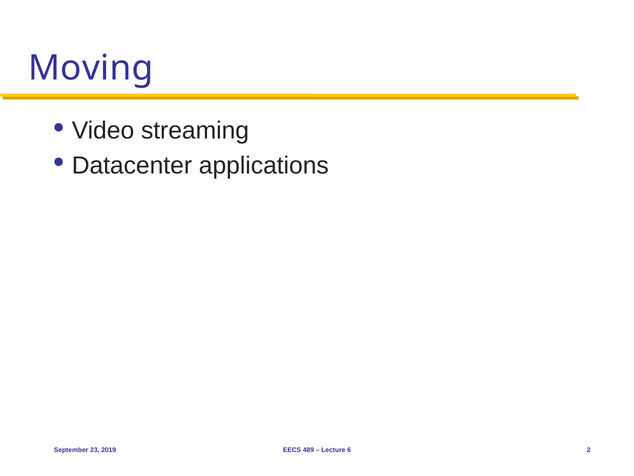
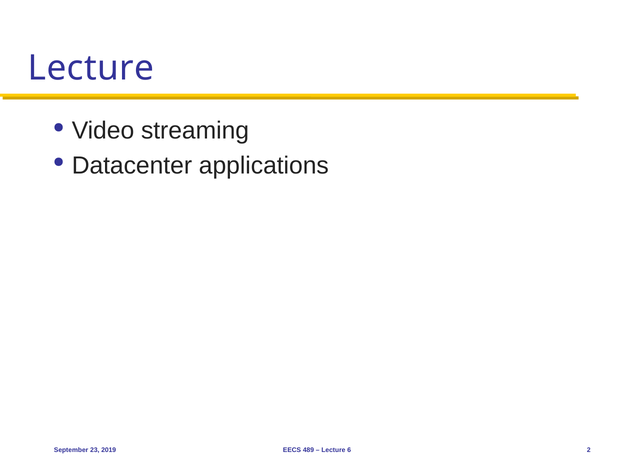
Moving: Moving -> Lecture (91, 68)
